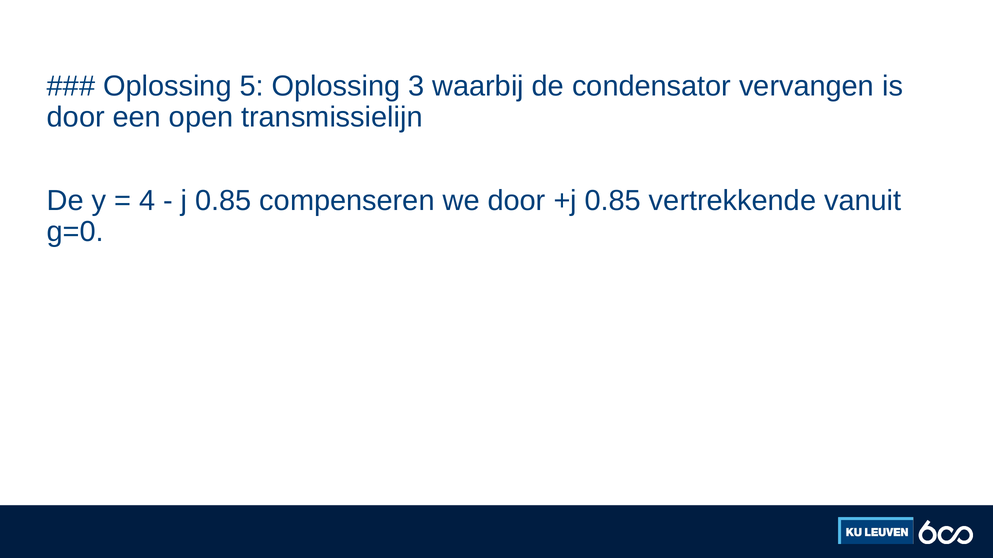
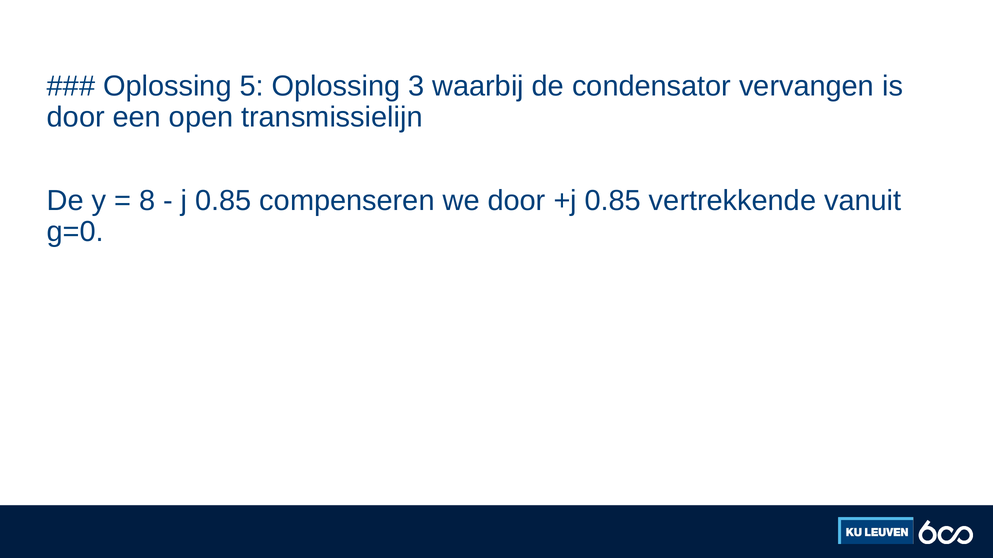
4: 4 -> 8 (147, 201)
